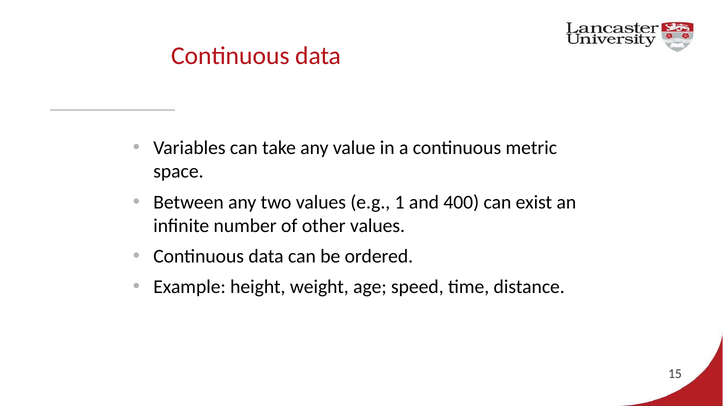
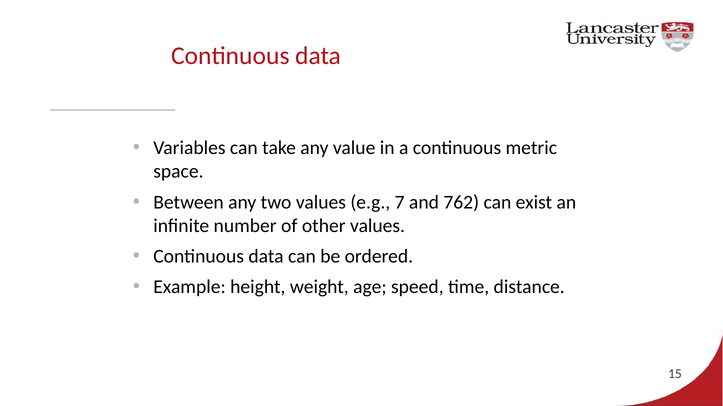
1: 1 -> 7 (400, 202)
400: 400 -> 762 (461, 202)
